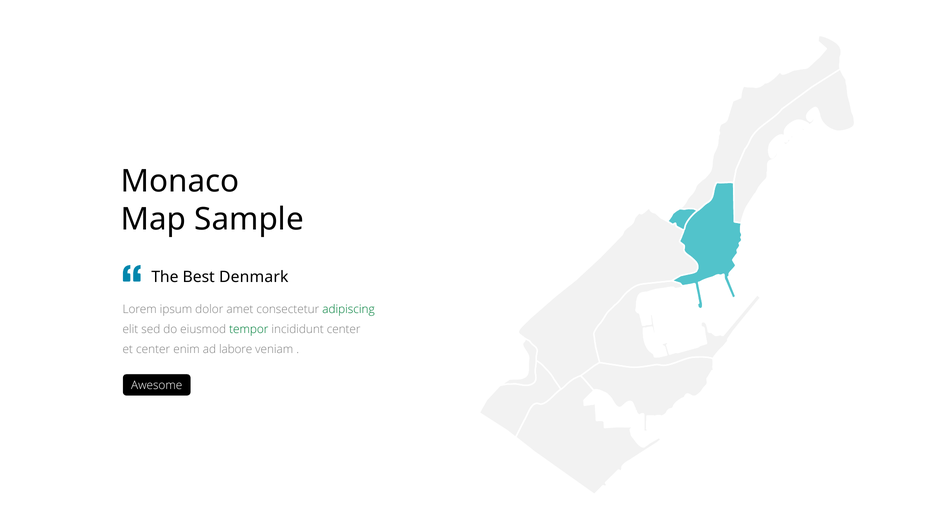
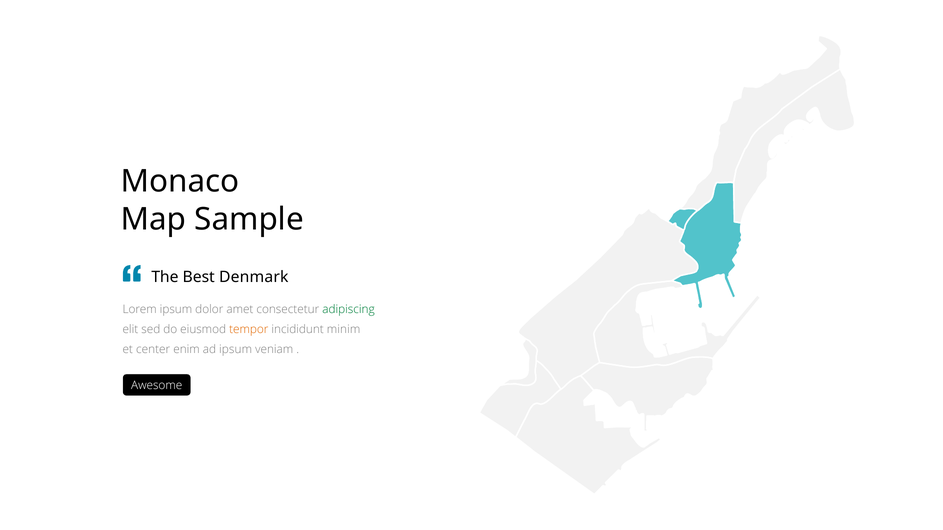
tempor colour: green -> orange (249, 330)
incididunt center: center -> minim (344, 330)
ad labore: labore -> ipsum (236, 349)
